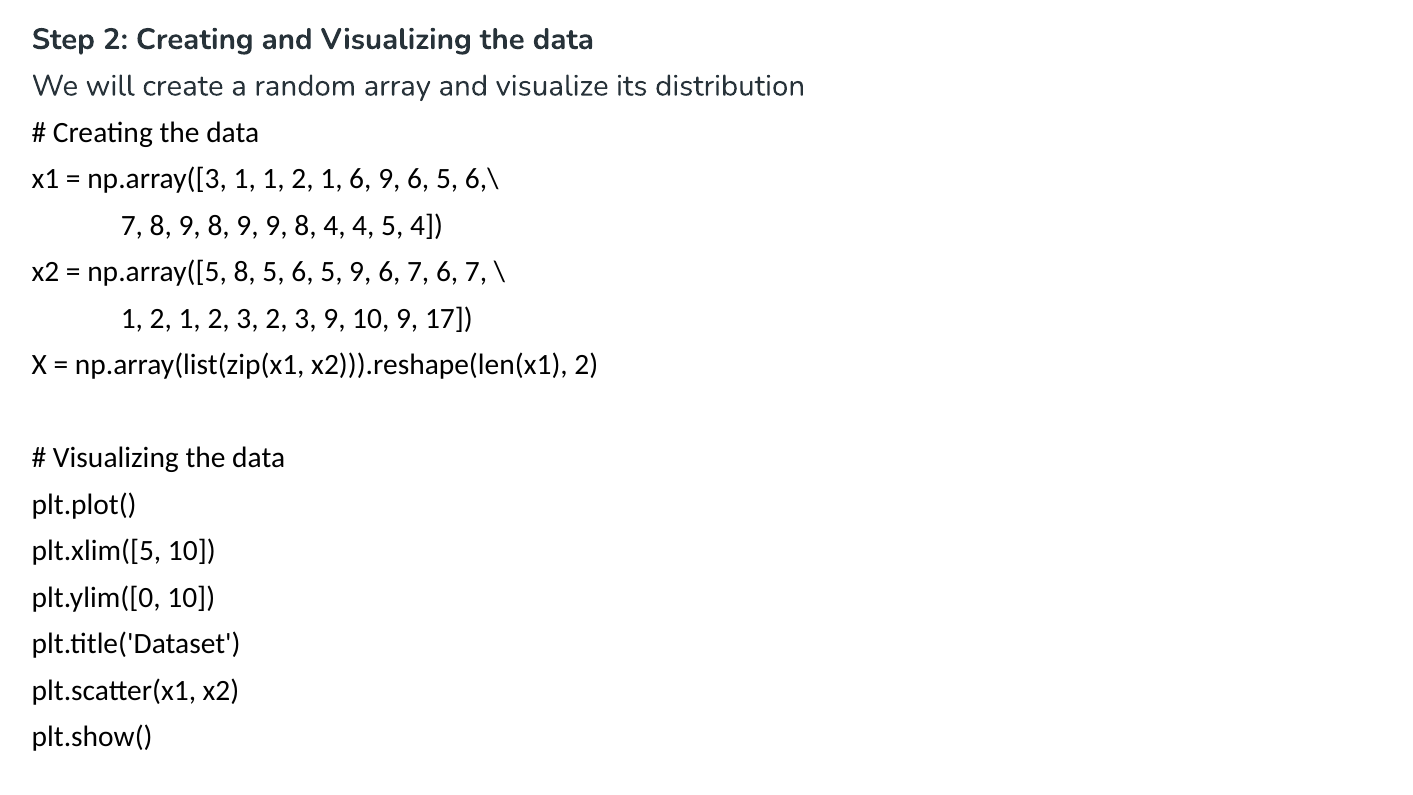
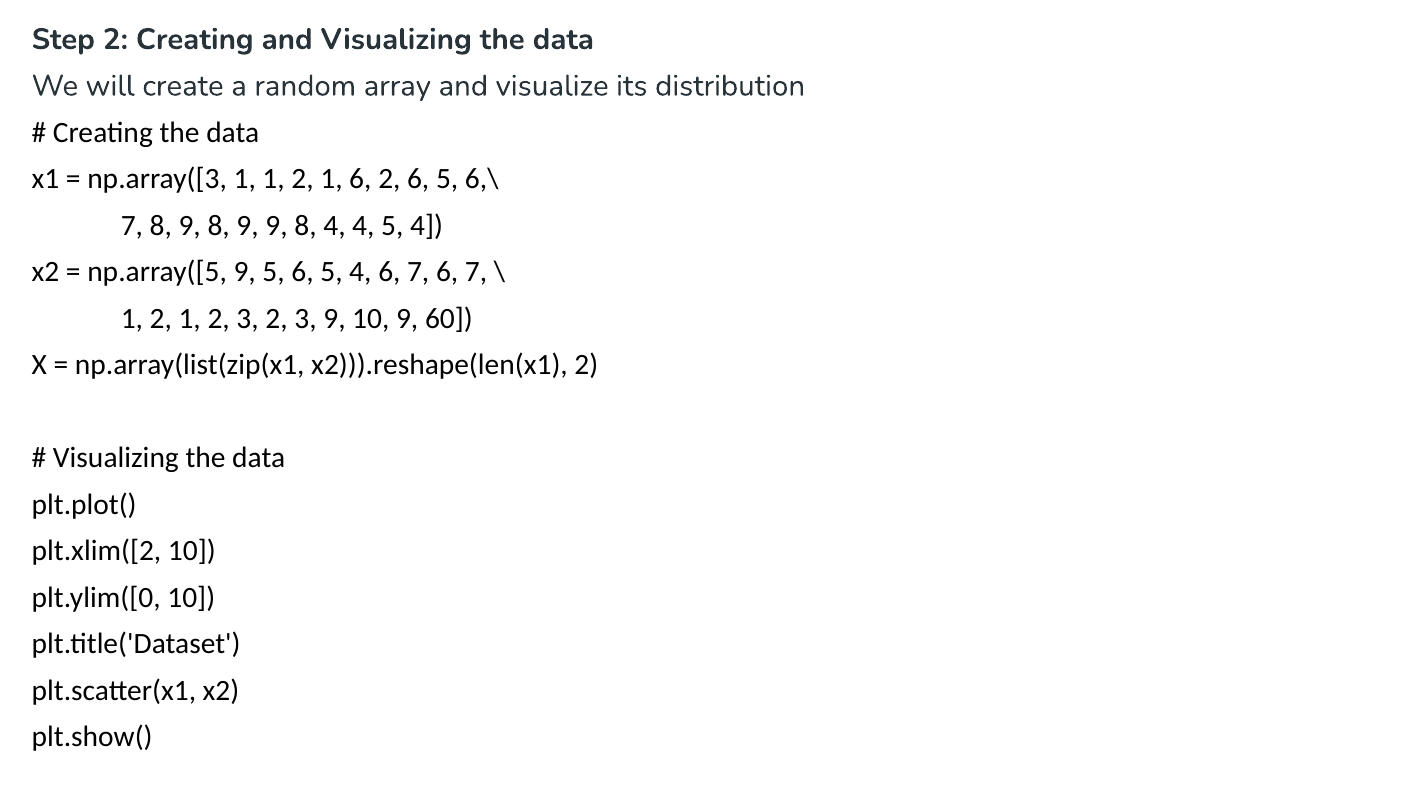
6 9: 9 -> 2 (389, 179)
np.array([5 8: 8 -> 9 (245, 272)
6 5 9: 9 -> 4 (360, 272)
17: 17 -> 60 (449, 318)
plt.xlim([5: plt.xlim([5 -> plt.xlim([2 (96, 551)
